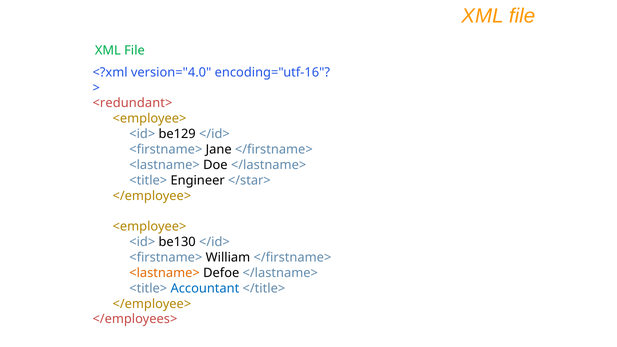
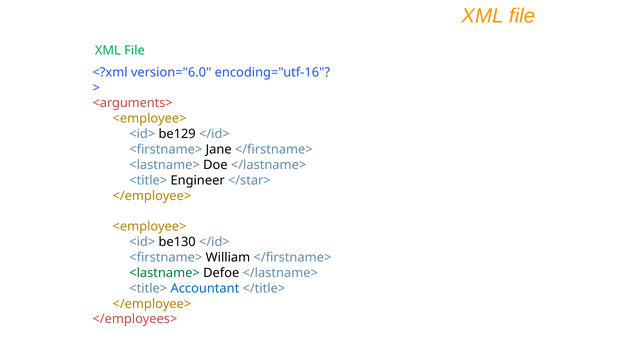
version="4.0: version="4.0 -> version="6.0 (171, 72)
<redundant>: <redundant> -> <arguments> (133, 103)
<lastname> colour: orange -> green (165, 273)
